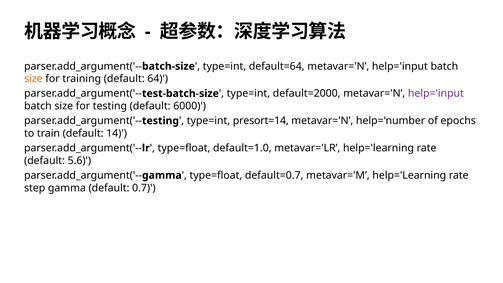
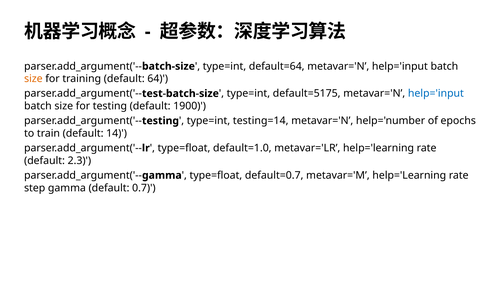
default=2000: default=2000 -> default=5175 (307, 93)
help='input colour: purple -> blue (436, 93)
6000: 6000 -> 1900 (190, 106)
presort=14: presort=14 -> testing=14 (261, 121)
5.6: 5.6 -> 2.3 (79, 161)
